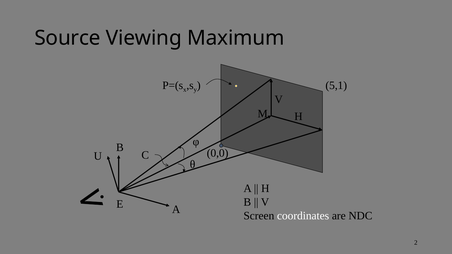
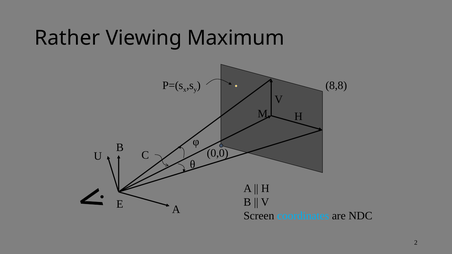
Source: Source -> Rather (67, 38)
5,1: 5,1 -> 8,8 (336, 86)
coordinates colour: white -> light blue (303, 216)
